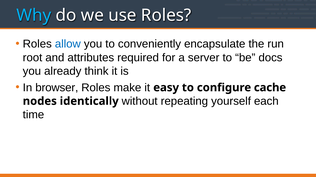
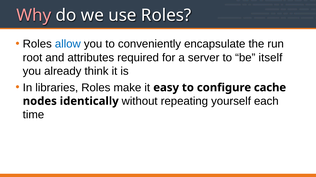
Why colour: light blue -> pink (34, 15)
docs: docs -> itself (270, 58)
browser: browser -> libraries (57, 88)
